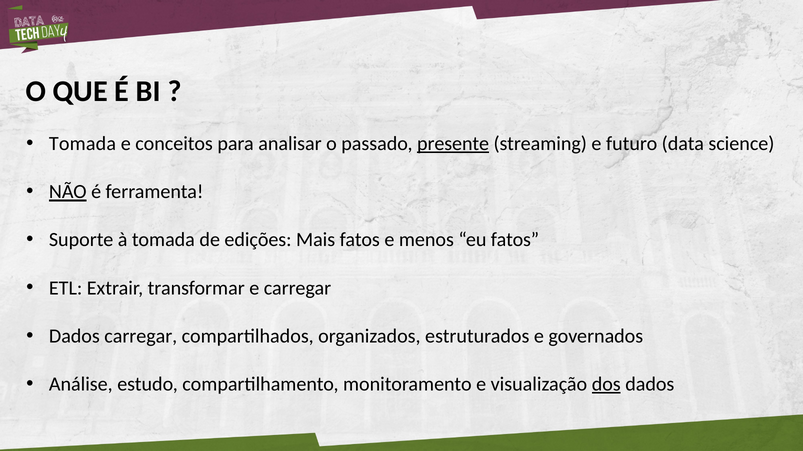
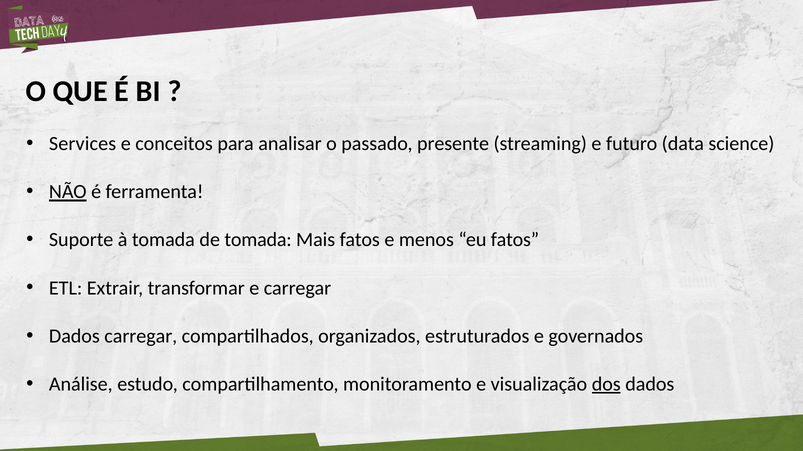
Tomada: Tomada -> Services (83, 144)
presente underline: present -> none (453, 144)
de edições: edições -> tomada (258, 240)
